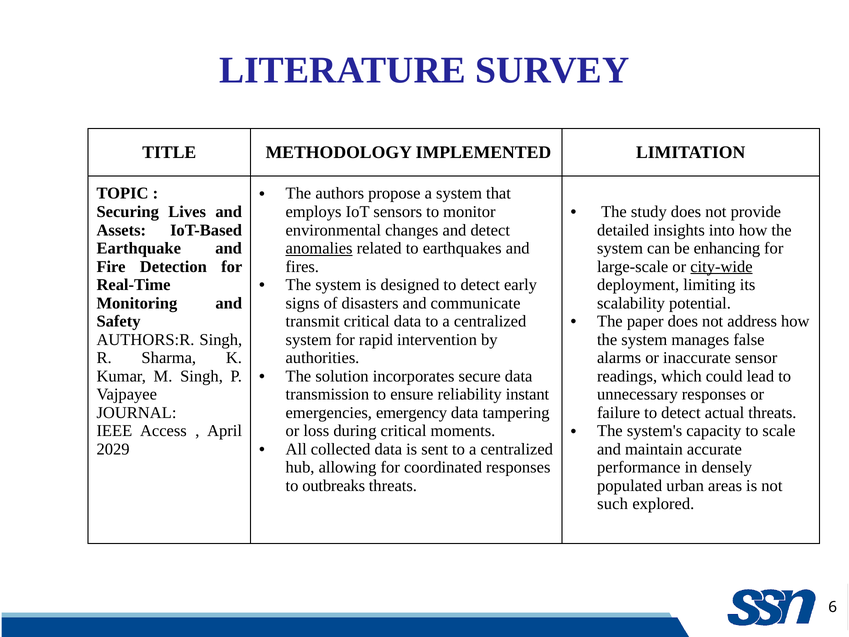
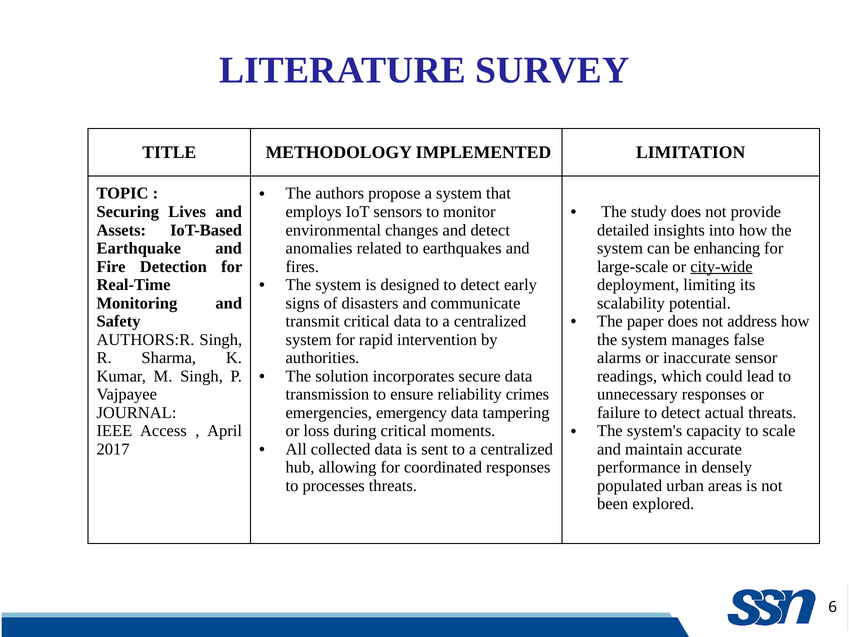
anomalies underline: present -> none (319, 248)
instant: instant -> crimes (527, 394)
2029: 2029 -> 2017 (113, 449)
outbreaks: outbreaks -> processes (334, 485)
such: such -> been (613, 504)
